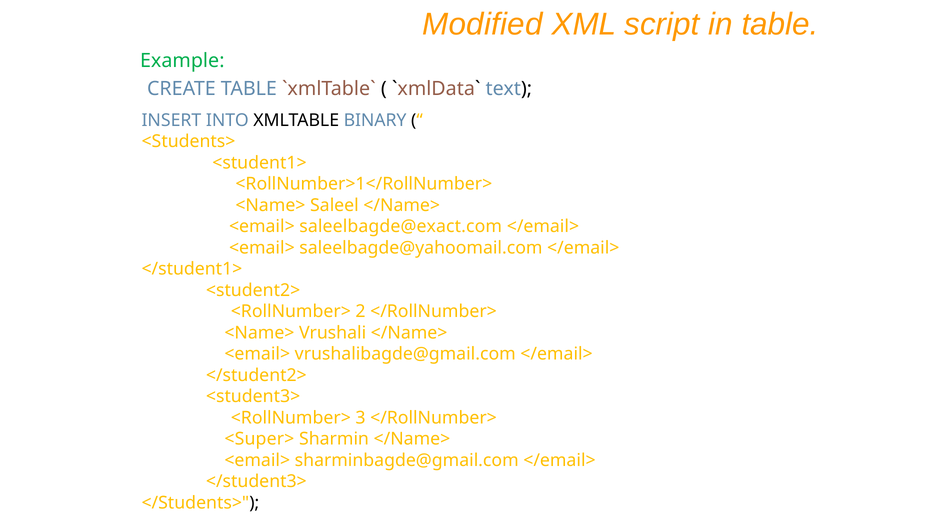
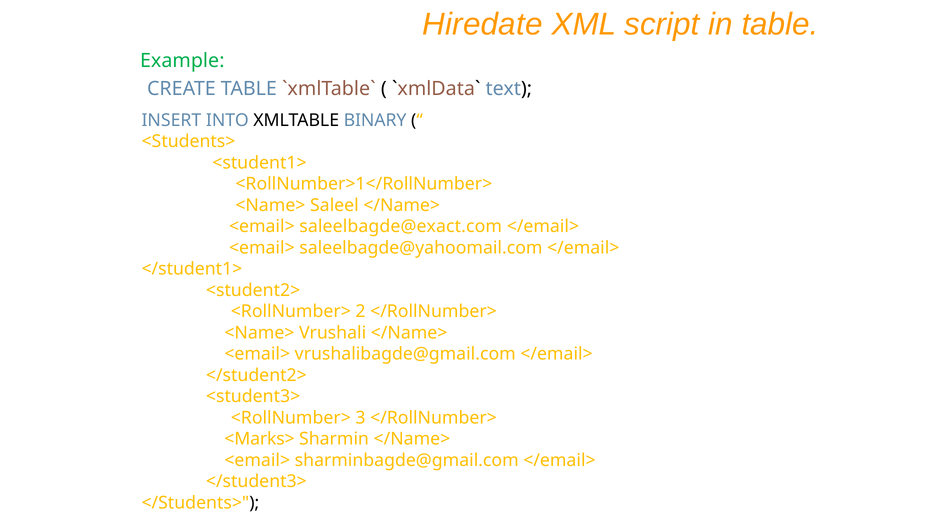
Modified: Modified -> Hiredate (482, 25)
<Super>: <Super> -> <Marks> (260, 439)
